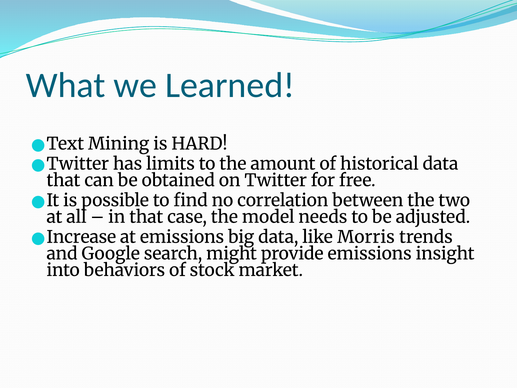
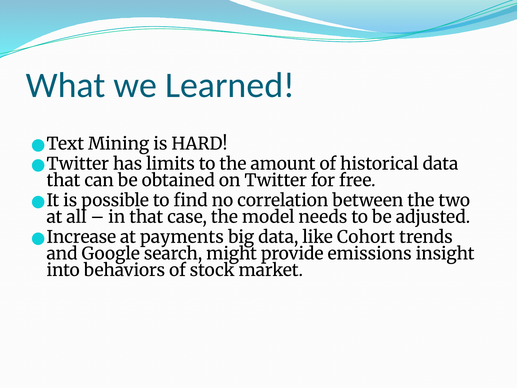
at emissions: emissions -> payments (182, 237)
Morris: Morris -> Cohort (366, 237)
